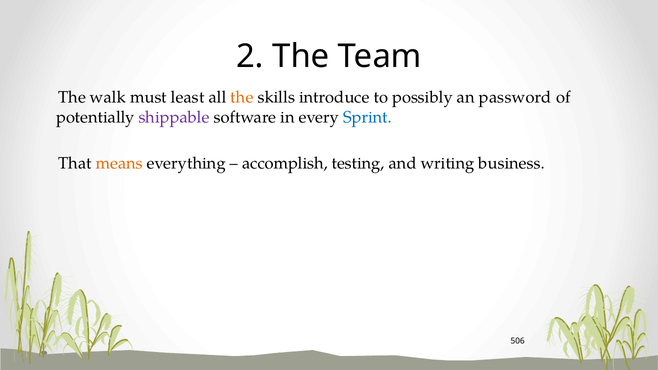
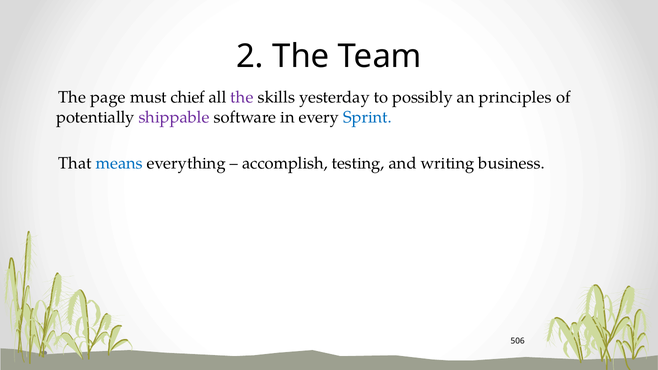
walk: walk -> page (108, 98)
least: least -> chief (188, 98)
the colour: orange -> purple (242, 98)
introduce: introduce -> yesterday (334, 98)
password: password -> principles (515, 98)
means colour: orange -> blue (119, 163)
